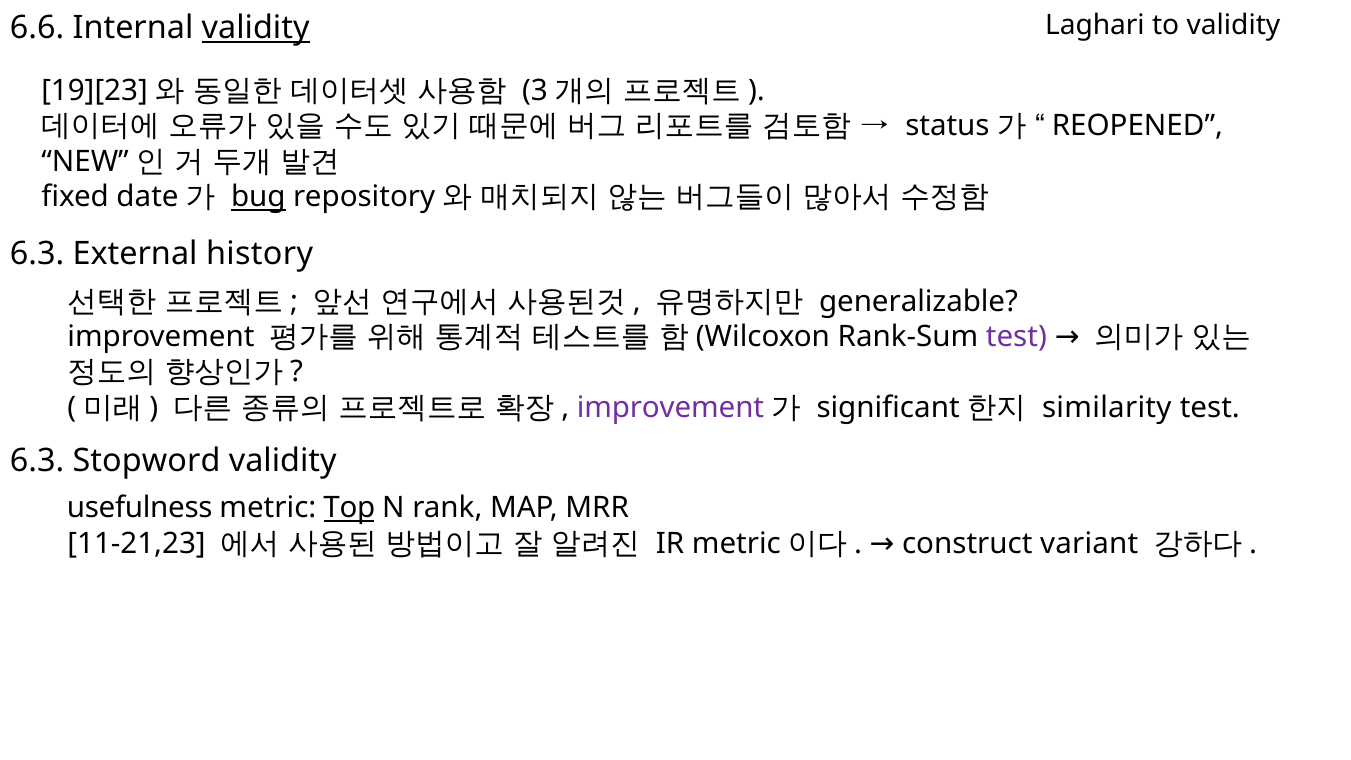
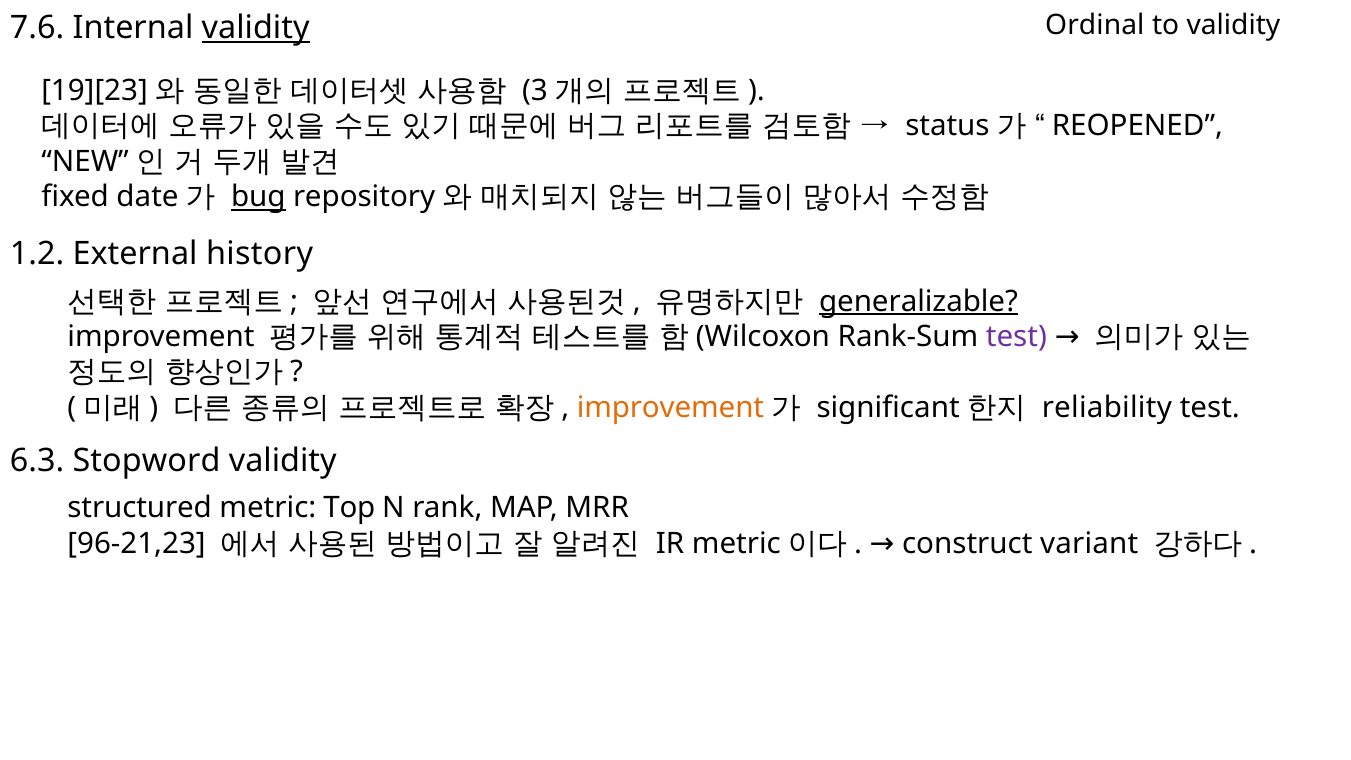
Laghari: Laghari -> Ordinal (1095, 25)
6.6: 6.6 -> 7.6 (37, 28)
6.3: 6.3 -> 1.2 (37, 254)
generalizable underline: none -> present (918, 301)
improvement colour: purple -> orange (670, 408)
similarity: similarity -> reliability (1107, 408)
usefulness: usefulness -> structured (140, 508)
Top underline: present -> none (349, 508)
11-21,23: 11-21,23 -> 96-21,23 (137, 544)
